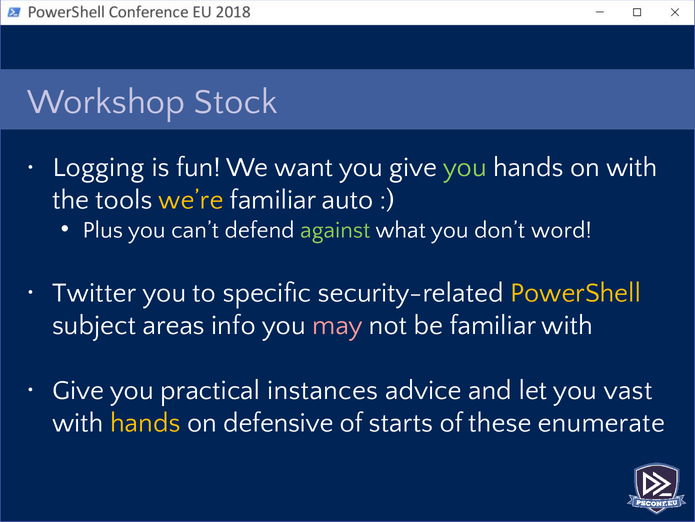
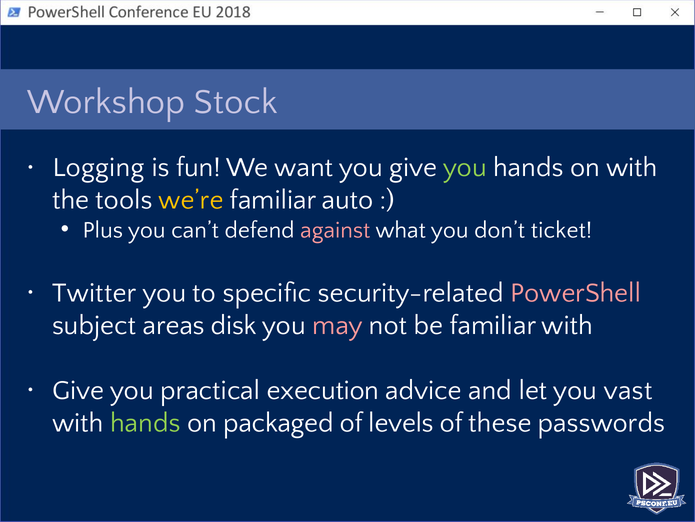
against colour: light green -> pink (335, 230)
word: word -> ticket (561, 230)
PowerShell colour: yellow -> pink (576, 292)
info: info -> disk (234, 325)
instances: instances -> execution (323, 390)
hands colour: yellow -> light green (145, 422)
defensive: defensive -> packaged (279, 422)
starts: starts -> levels (401, 422)
enumerate: enumerate -> passwords (601, 422)
